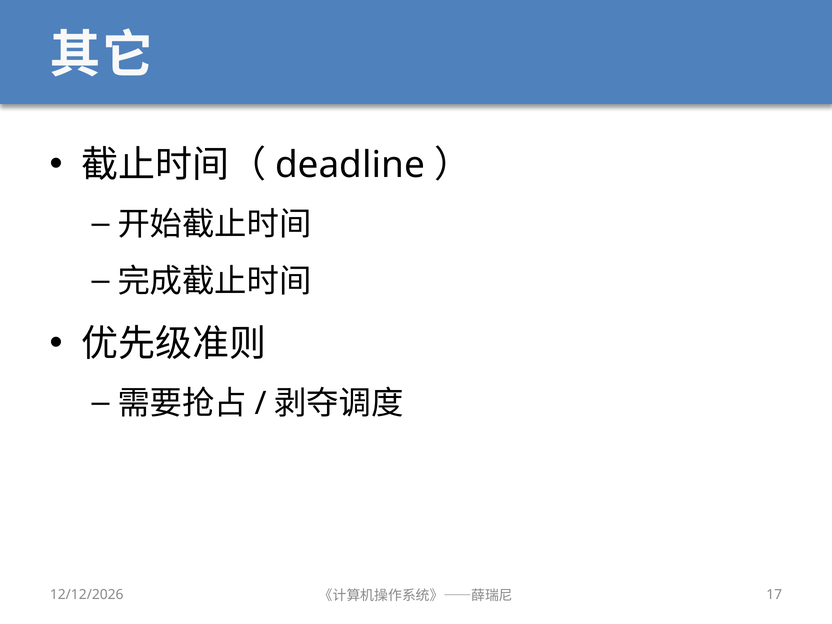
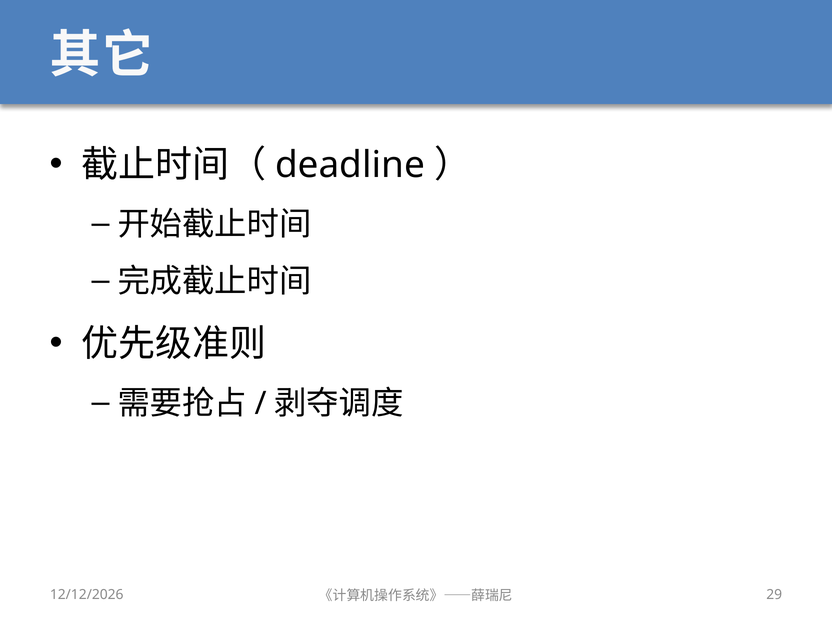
17: 17 -> 29 (774, 595)
